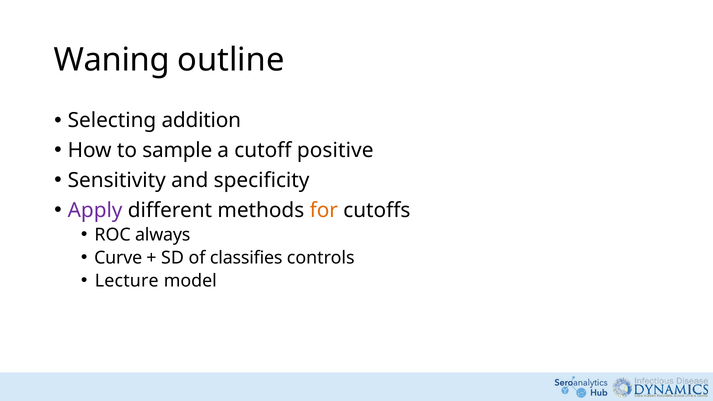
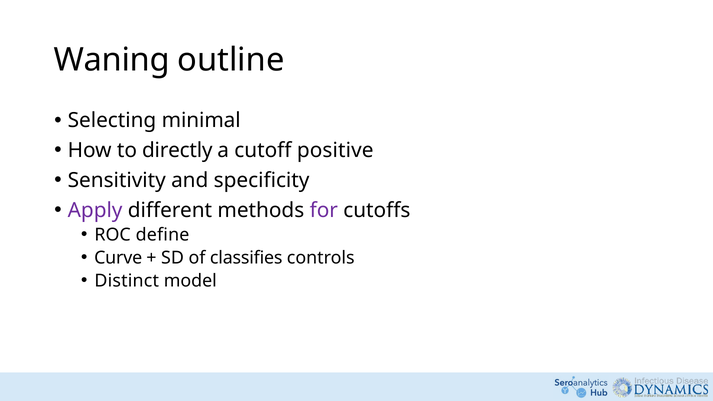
addition: addition -> minimal (201, 121)
sample: sample -> directly (177, 150)
for colour: orange -> purple (324, 210)
always: always -> define (163, 235)
Lecture: Lecture -> Distinct (127, 281)
